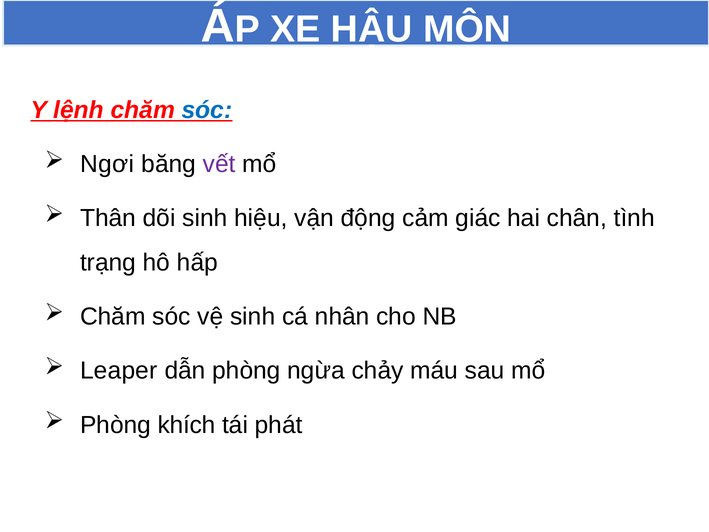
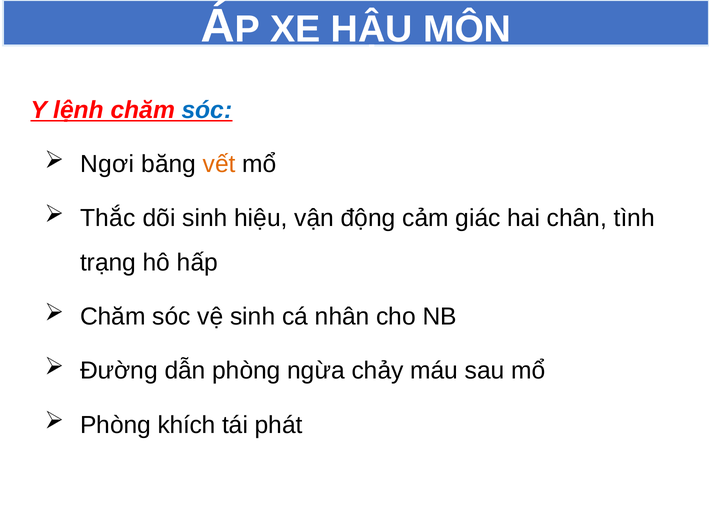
vết colour: purple -> orange (219, 164)
Thân: Thân -> Thắc (108, 218)
Leaper: Leaper -> Đường (119, 371)
